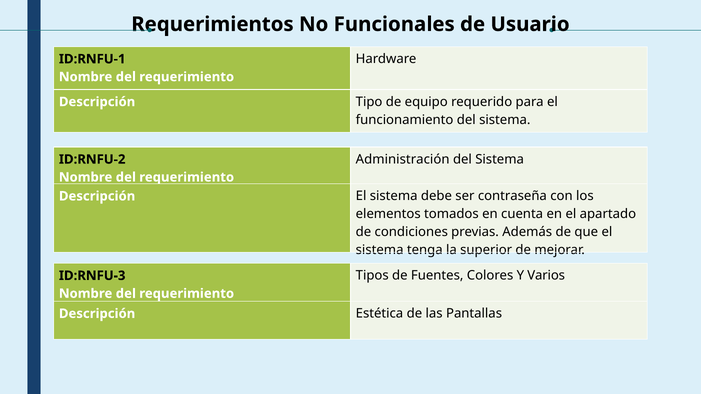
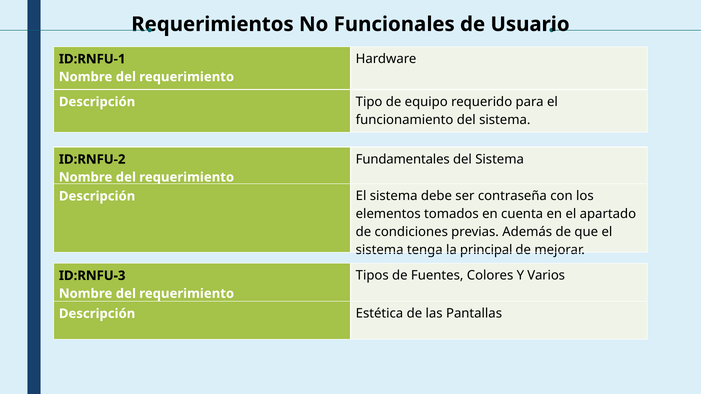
Administración: Administración -> Fundamentales (403, 159)
superior: superior -> principal (486, 250)
